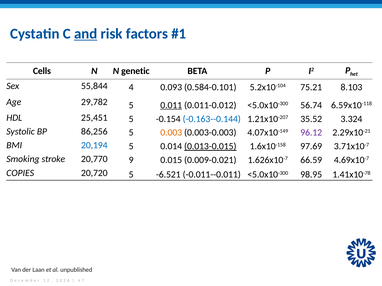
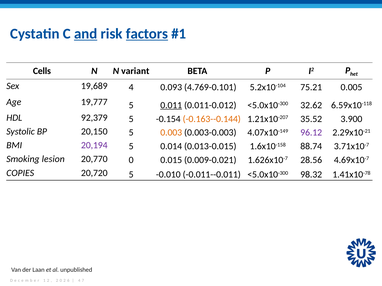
factors underline: none -> present (147, 34)
genetic: genetic -> variant (135, 71)
55,844: 55,844 -> 19,689 (94, 86)
0.584-0.101: 0.584-0.101 -> 4.769-0.101 (210, 87)
8.103: 8.103 -> 0.005 (351, 87)
29,782: 29,782 -> 19,777 (94, 102)
56.74: 56.74 -> 32.62 (311, 105)
25,451: 25,451 -> 92,379 (94, 118)
-0.163--0.144 colour: blue -> orange (212, 119)
3.324: 3.324 -> 3.900 (351, 119)
86,256: 86,256 -> 20,150 (94, 132)
20,194 colour: blue -> purple (94, 145)
0.013-0.015 underline: present -> none (210, 147)
97.69: 97.69 -> 88.74 (311, 147)
stroke: stroke -> lesion (53, 159)
20,770 9: 9 -> 0 (131, 160)
66.59: 66.59 -> 28.56 (311, 160)
-6.521: -6.521 -> -0.010 (168, 175)
98.95: 98.95 -> 98.32 (311, 175)
